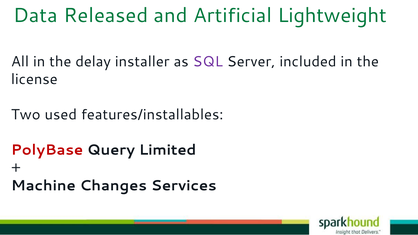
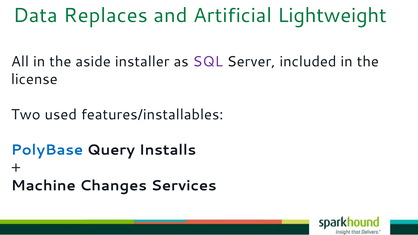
Released: Released -> Replaces (106, 15)
delay: delay -> aside (93, 62)
PolyBase colour: red -> blue (47, 150)
Limited: Limited -> Installs (168, 150)
